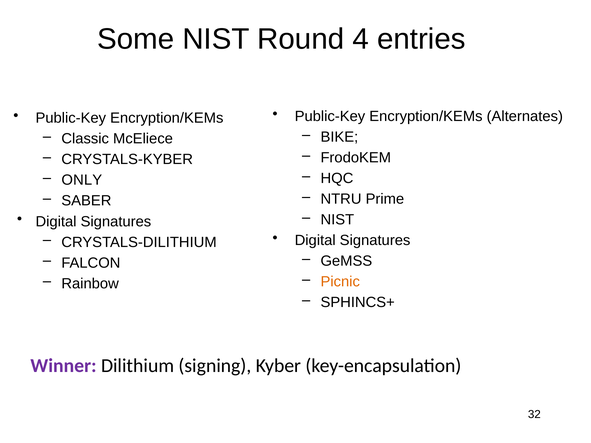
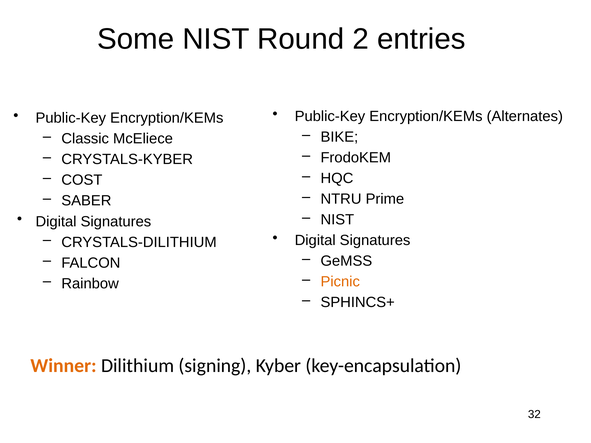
4: 4 -> 2 (361, 39)
ONLY: ONLY -> COST (82, 180)
Winner colour: purple -> orange (63, 366)
